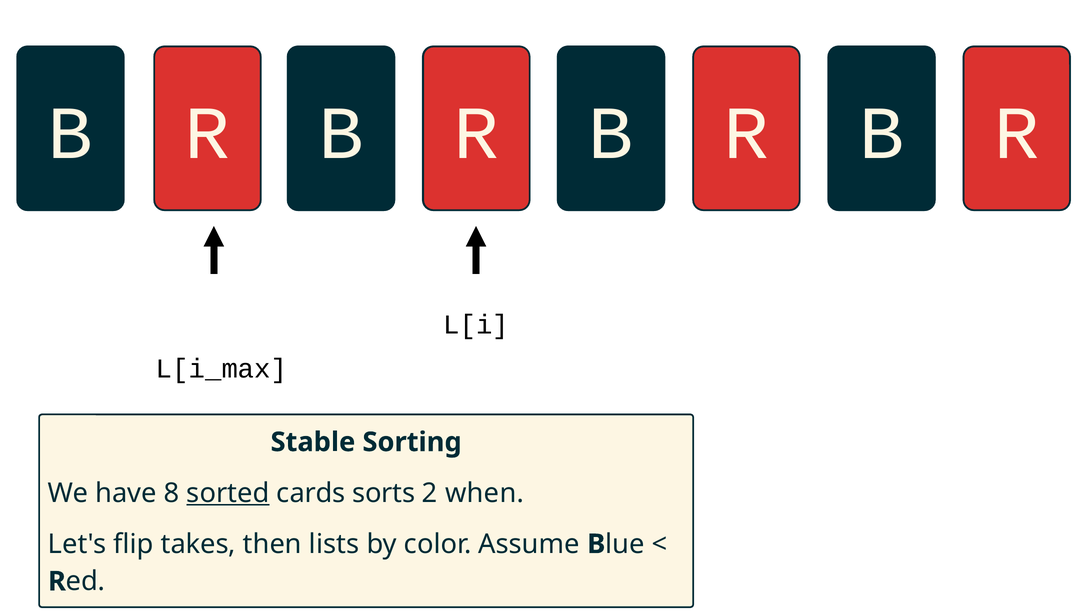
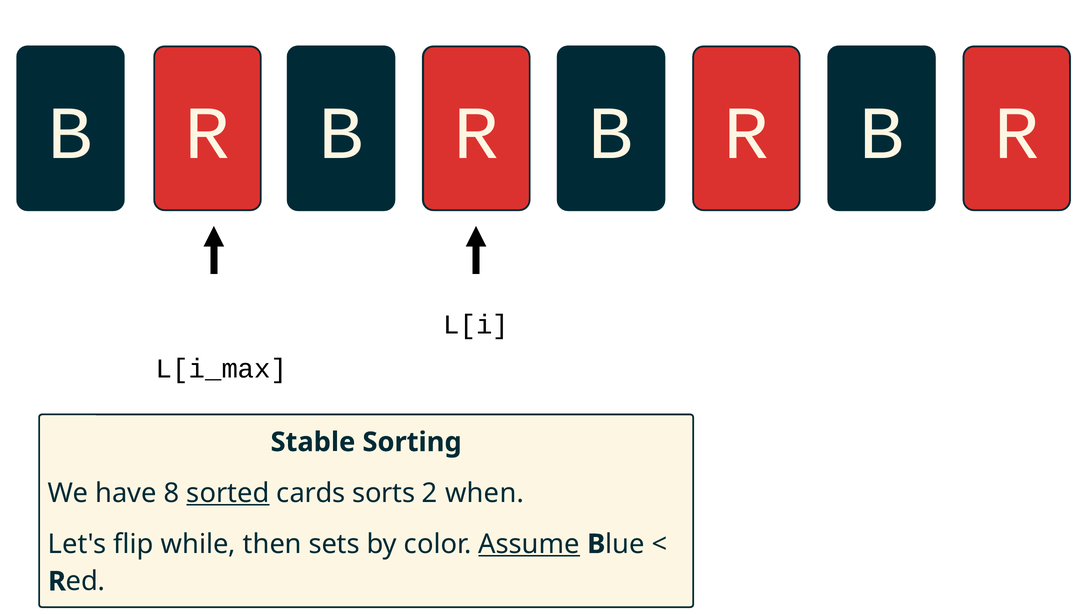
takes: takes -> while (198, 544)
lists: lists -> sets (334, 544)
Assume underline: none -> present (529, 544)
